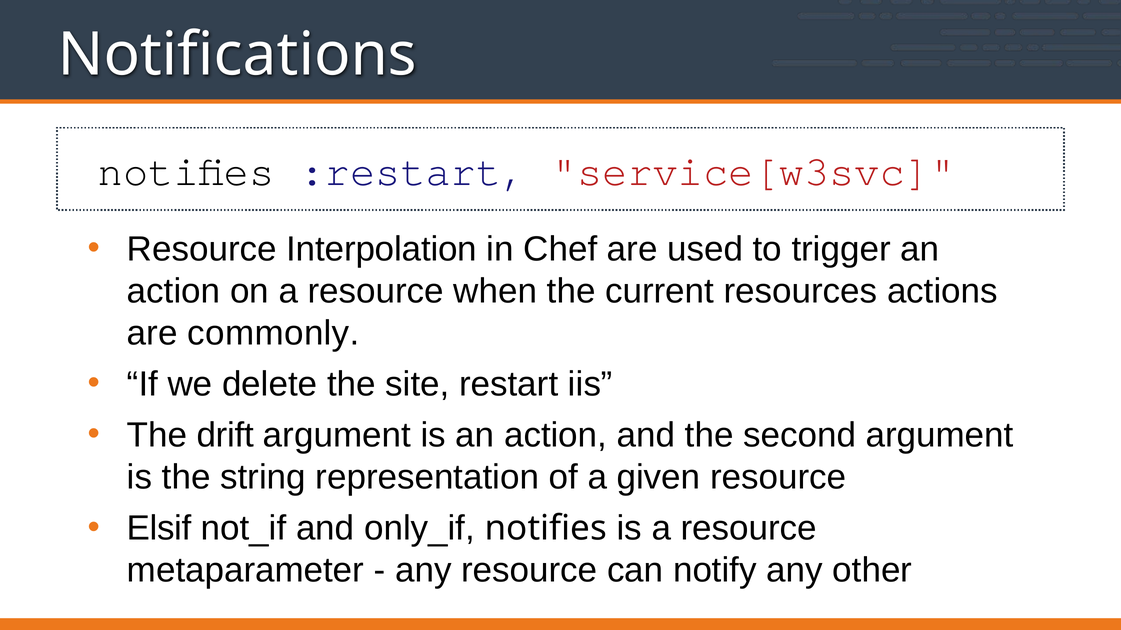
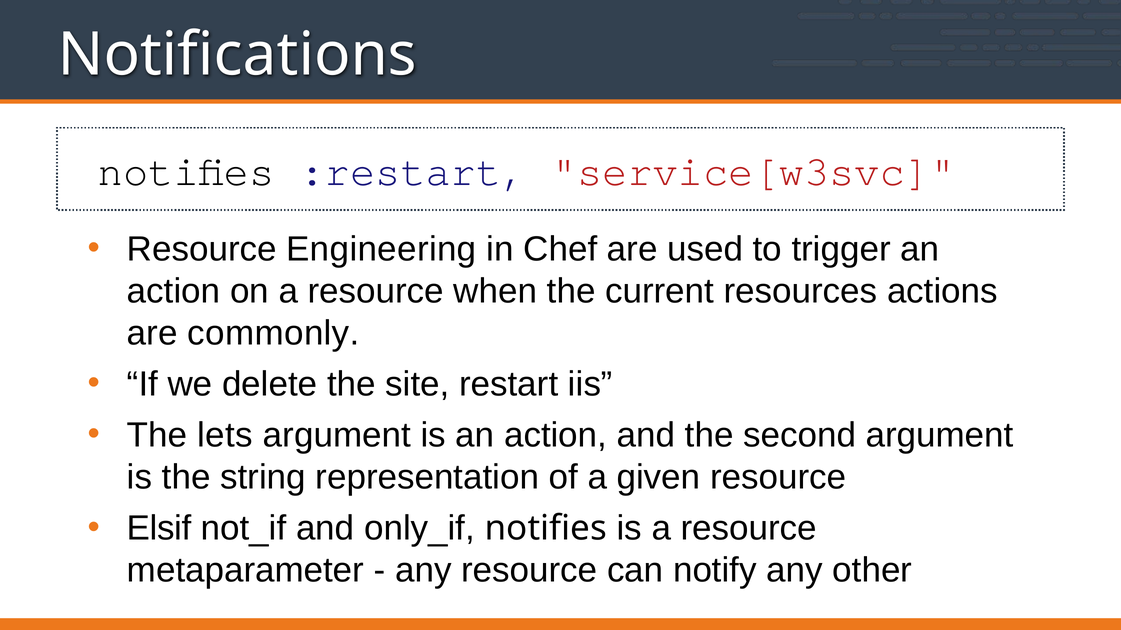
Interpolation: Interpolation -> Engineering (381, 249)
drift: drift -> lets (225, 436)
